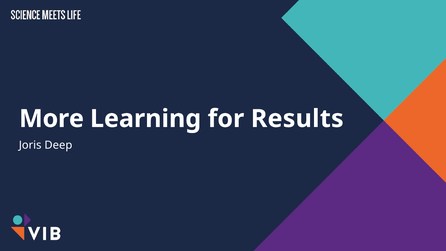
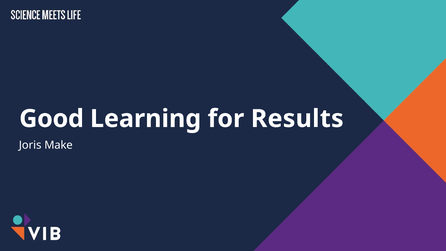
More: More -> Good (52, 119)
Deep: Deep -> Make (58, 145)
